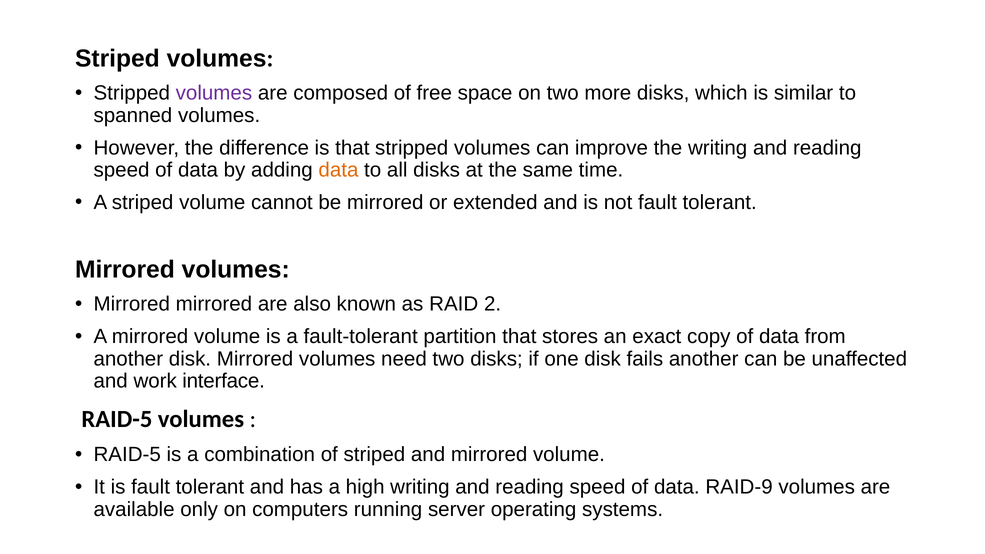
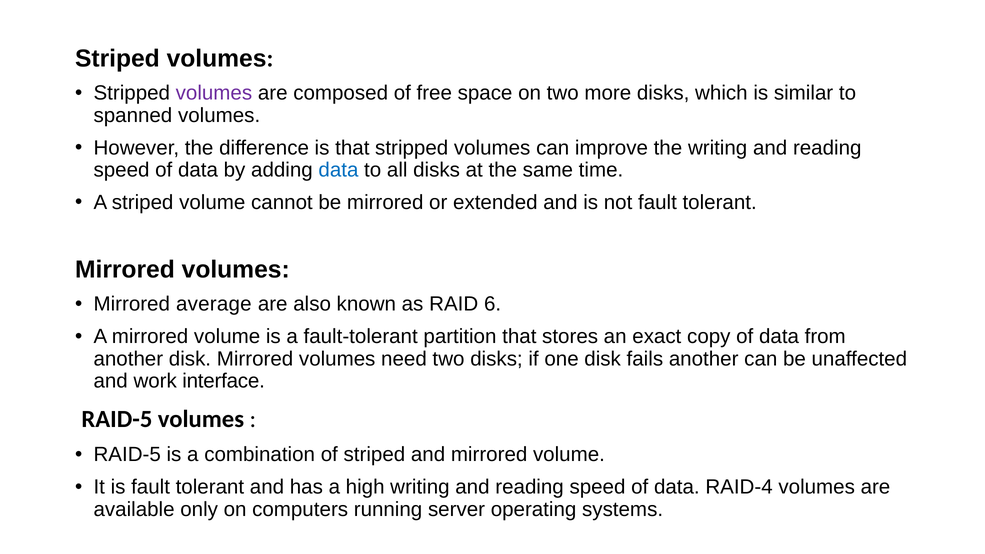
data colour: orange -> blue (338, 170)
Mirrored mirrored: mirrored -> average (214, 304)
2: 2 -> 6 (493, 304)
RAID-9: RAID-9 -> RAID-4 (739, 487)
